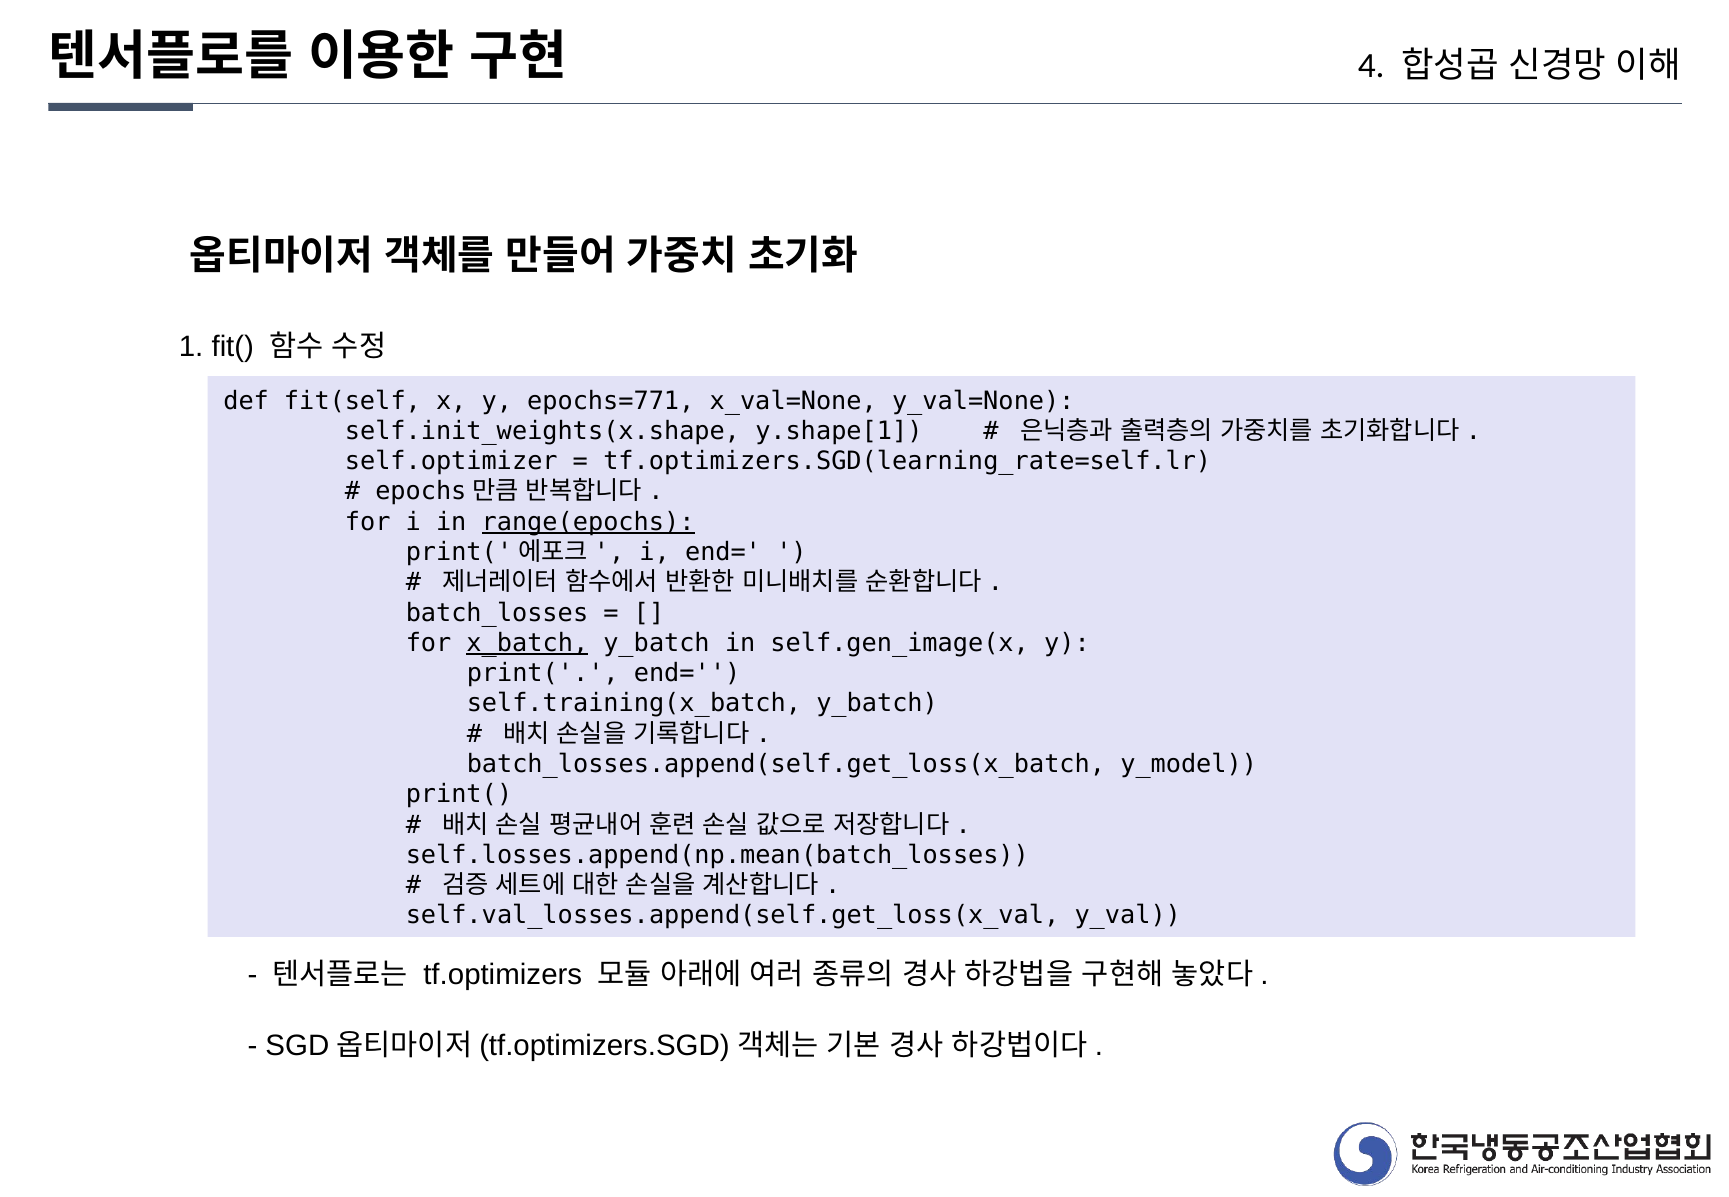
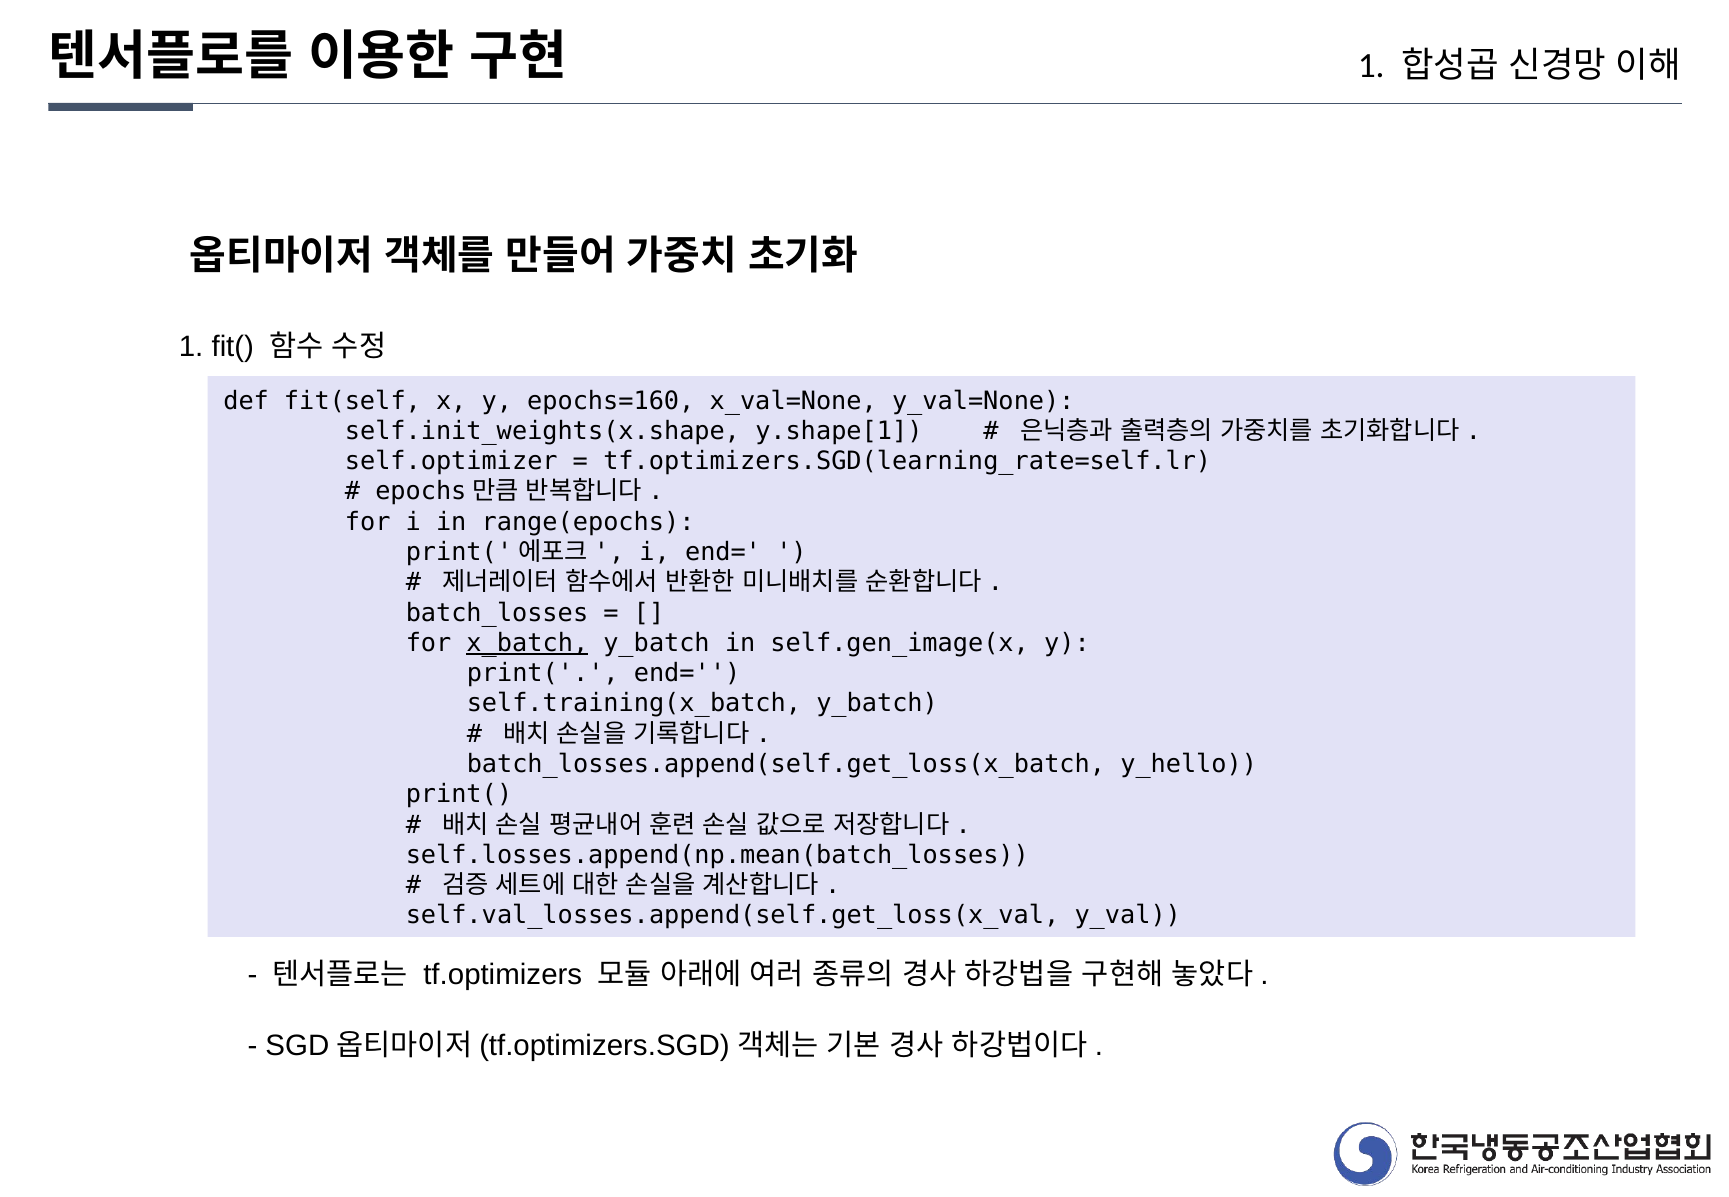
4: 4 -> 1 (1371, 65)
epochs=771: epochs=771 -> epochs=160 (611, 401)
range(epochs underline: present -> none (588, 522)
y_model: y_model -> y_hello (1189, 764)
